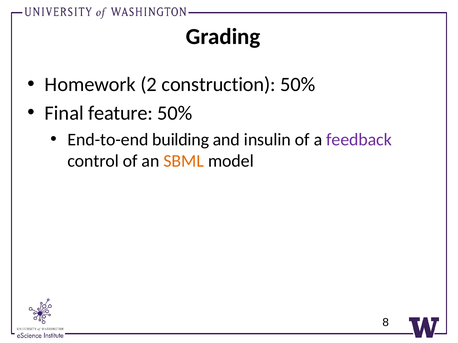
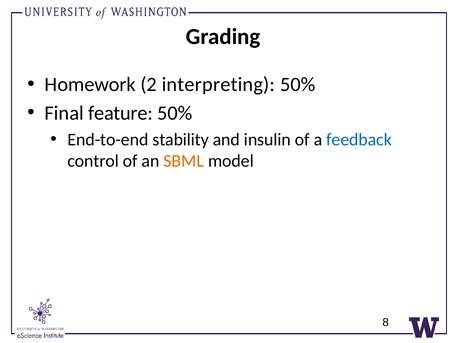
construction: construction -> interpreting (218, 85)
building: building -> stability (181, 140)
feedback colour: purple -> blue (359, 140)
